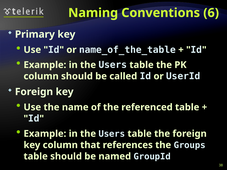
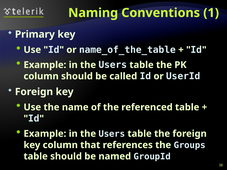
6: 6 -> 1 (211, 13)
